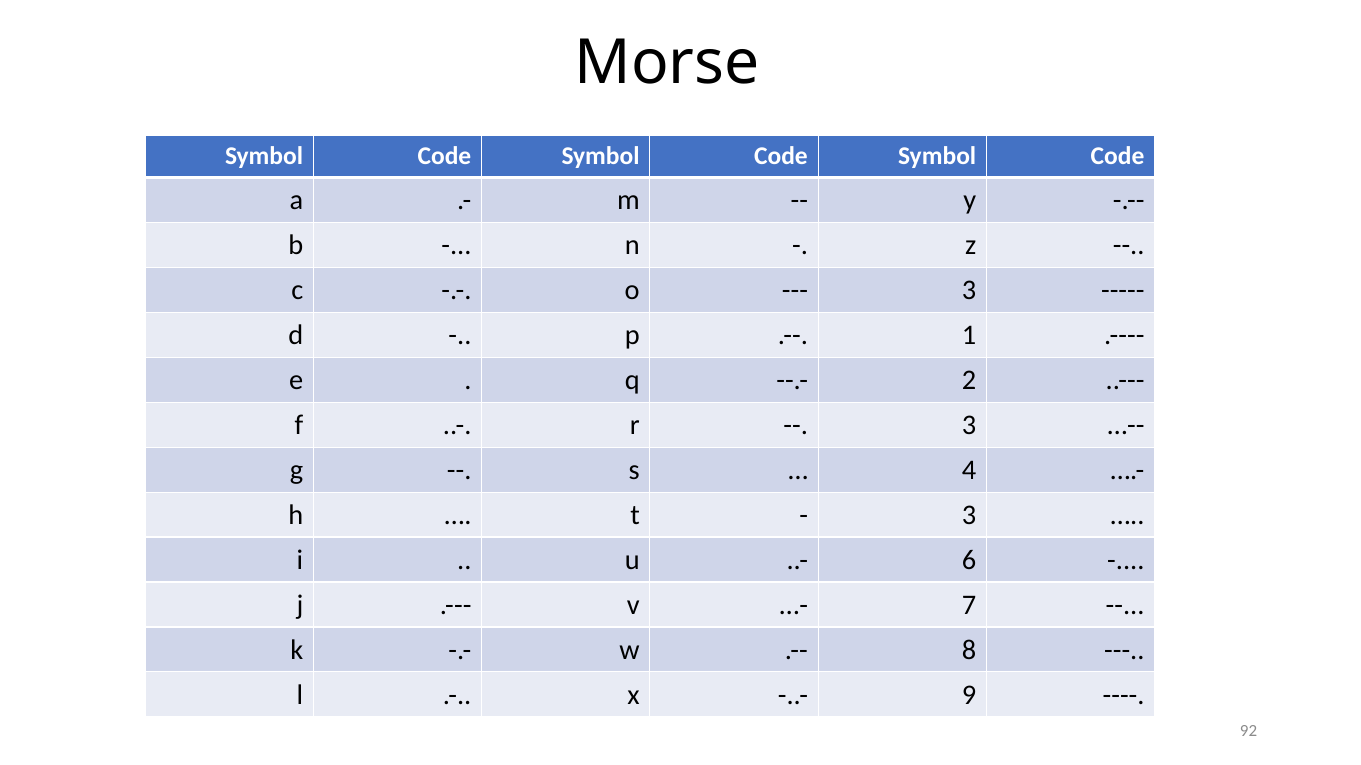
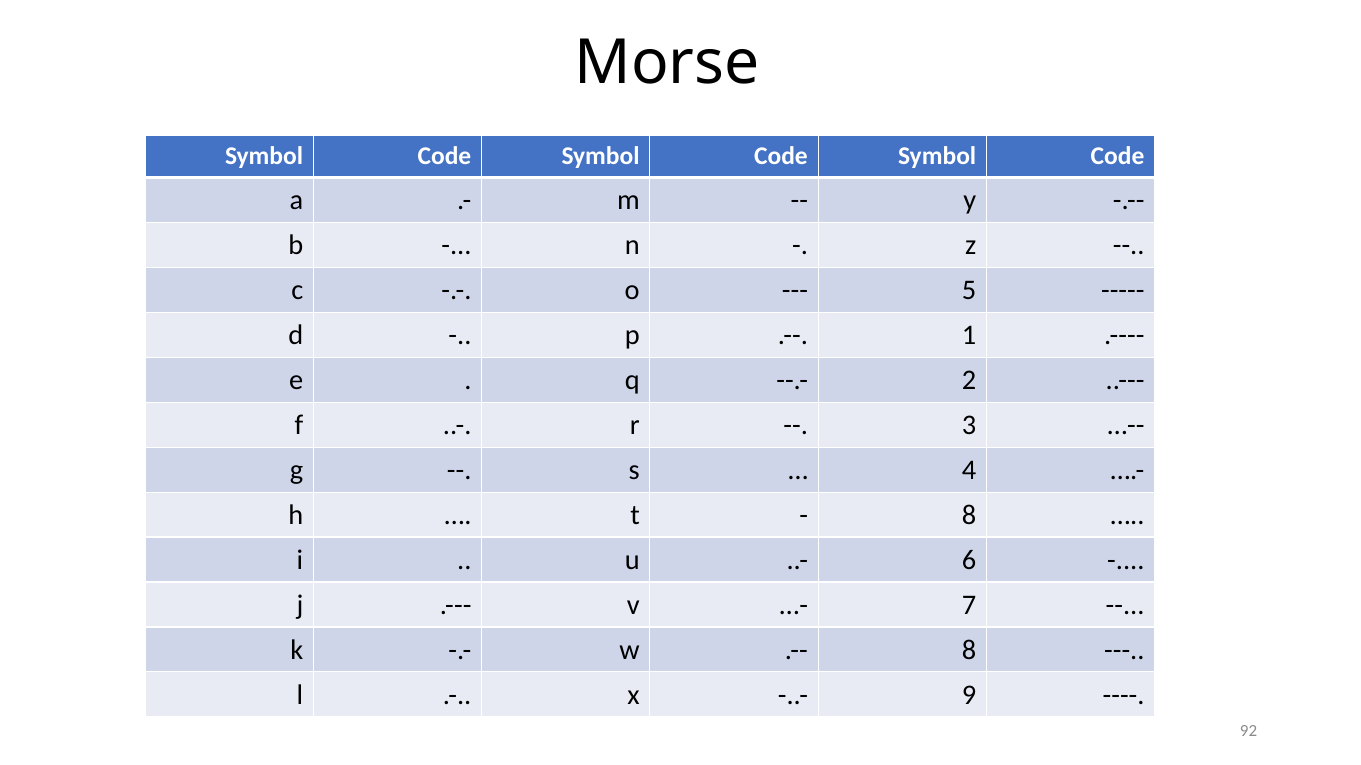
3: 3 -> 5 (969, 290)
3: 3 -> 8 (969, 515)
